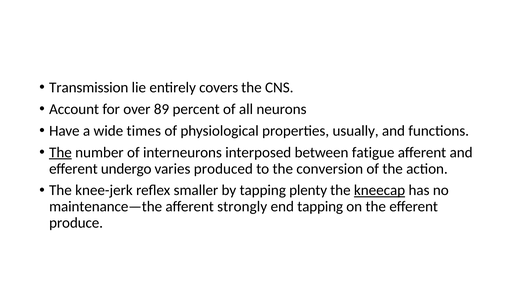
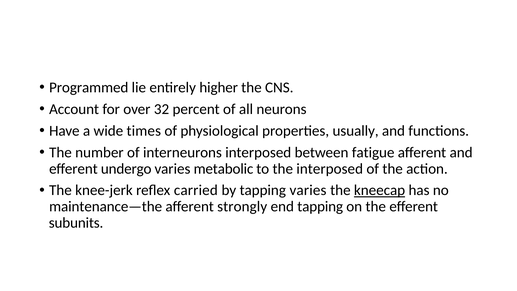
Transmission: Transmission -> Programmed (89, 87)
covers: covers -> higher (219, 87)
89: 89 -> 32 (162, 109)
The underline: present -> none (60, 152)
produced: produced -> metabolic (223, 169)
the conversion: conversion -> interposed (330, 169)
smaller: smaller -> carried (196, 190)
tapping plenty: plenty -> varies (308, 190)
produce: produce -> subunits (76, 223)
